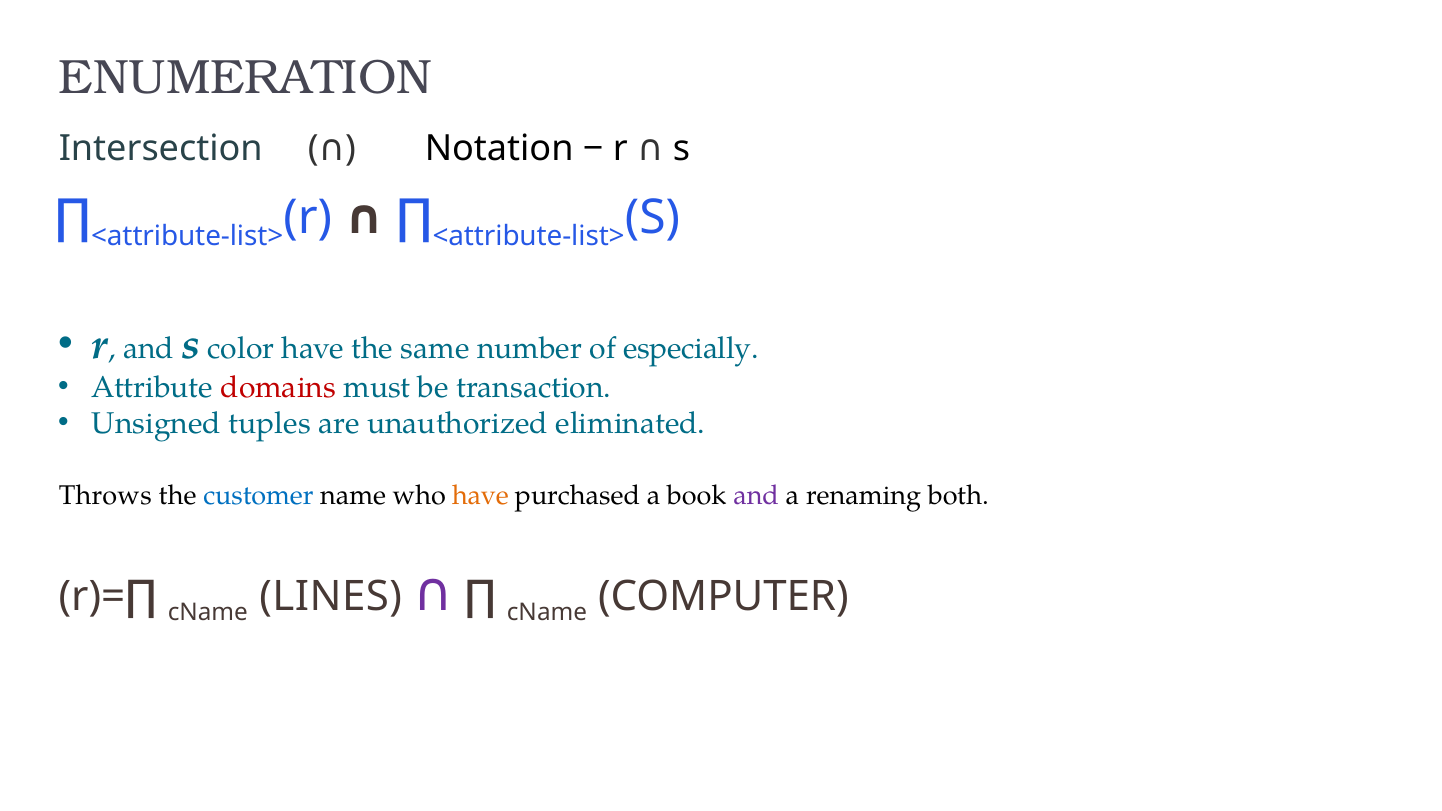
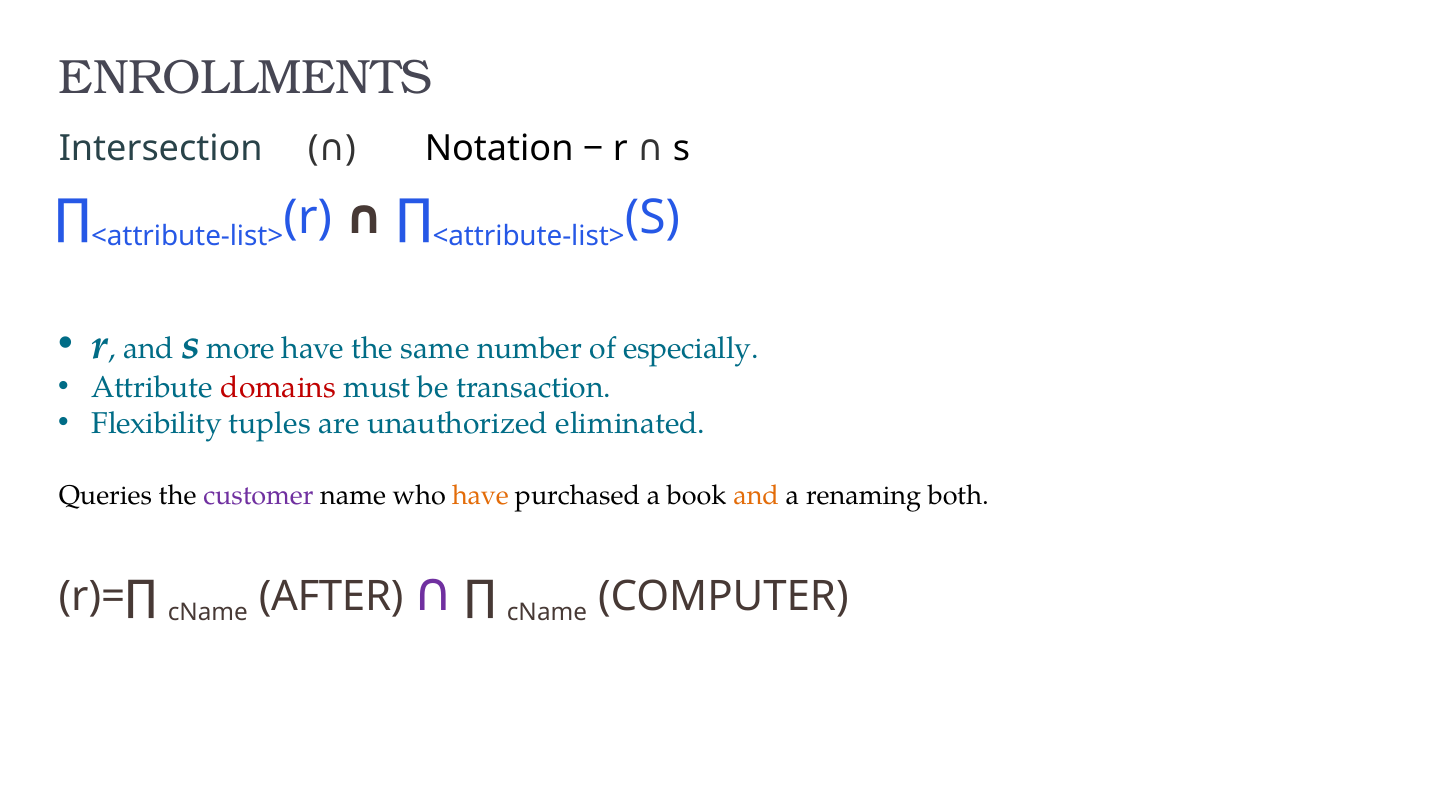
ENUMERATION: ENUMERATION -> ENROLLMENTS (246, 77)
color: color -> more (241, 349)
Unsigned: Unsigned -> Flexibility (157, 423)
Throws: Throws -> Queries (105, 496)
customer colour: blue -> purple (258, 496)
and colour: purple -> orange (756, 496)
LINES: LINES -> AFTER (331, 596)
